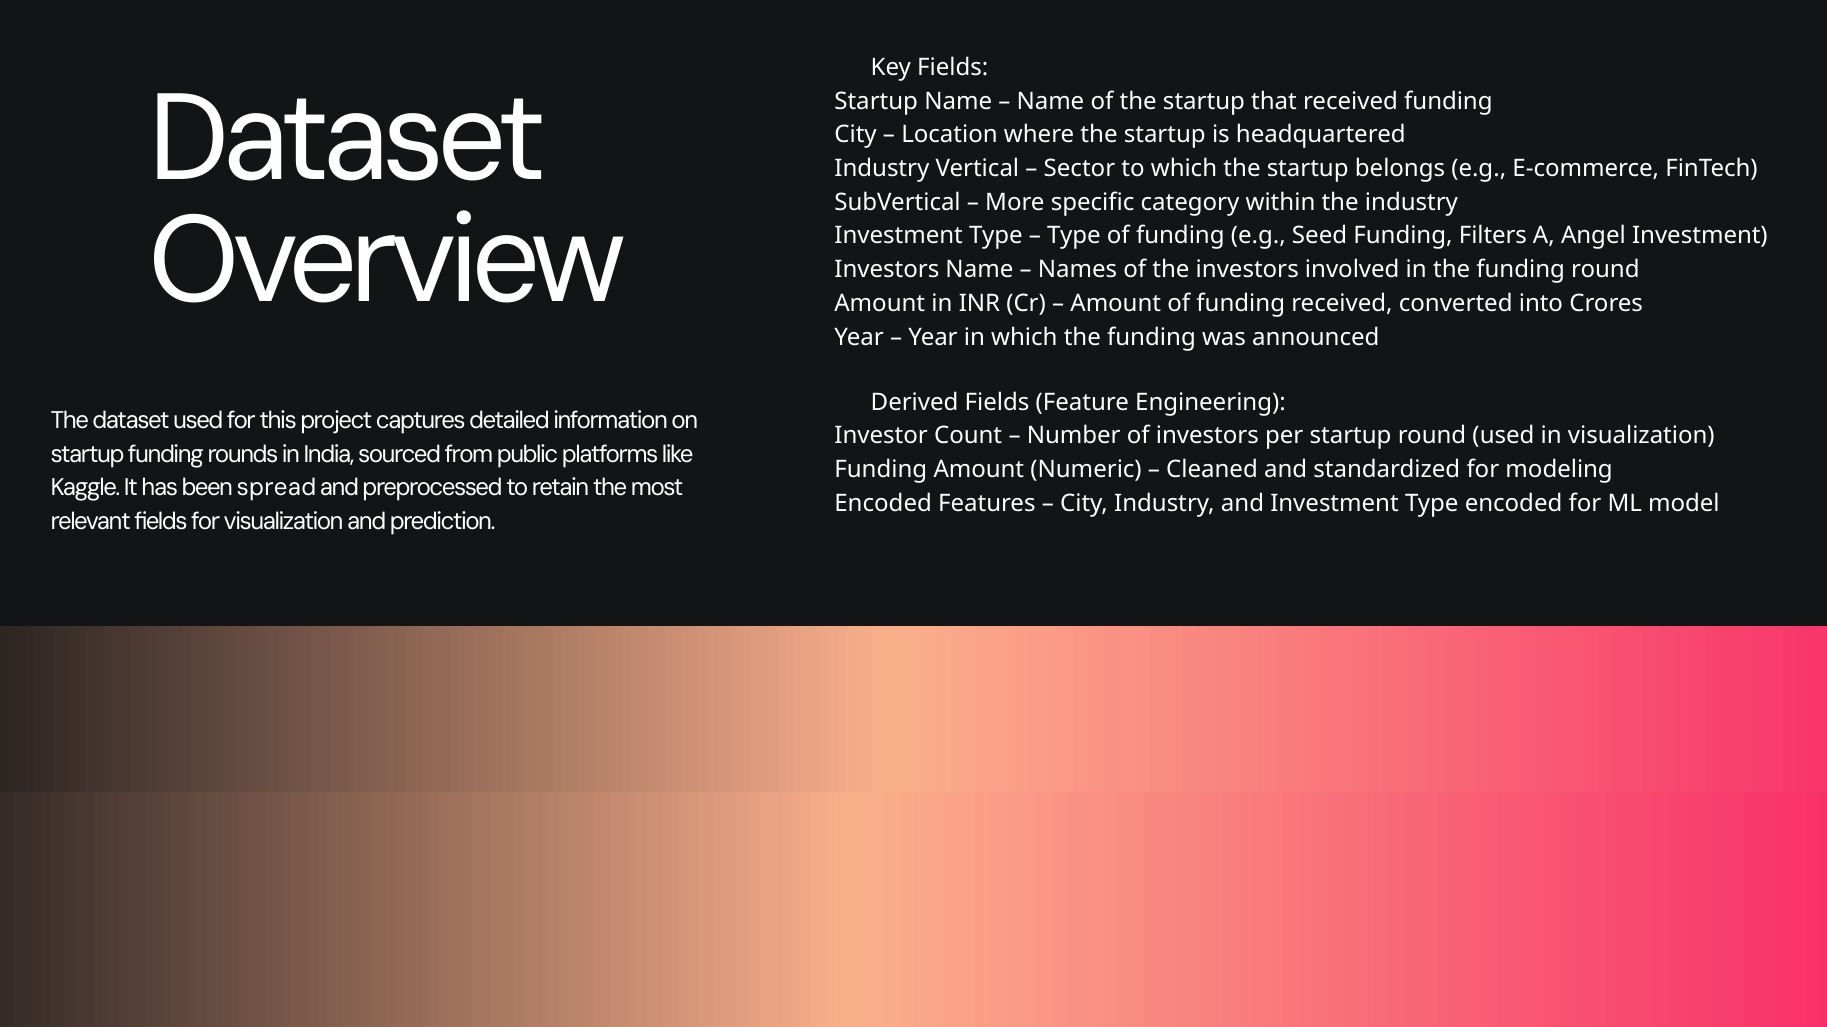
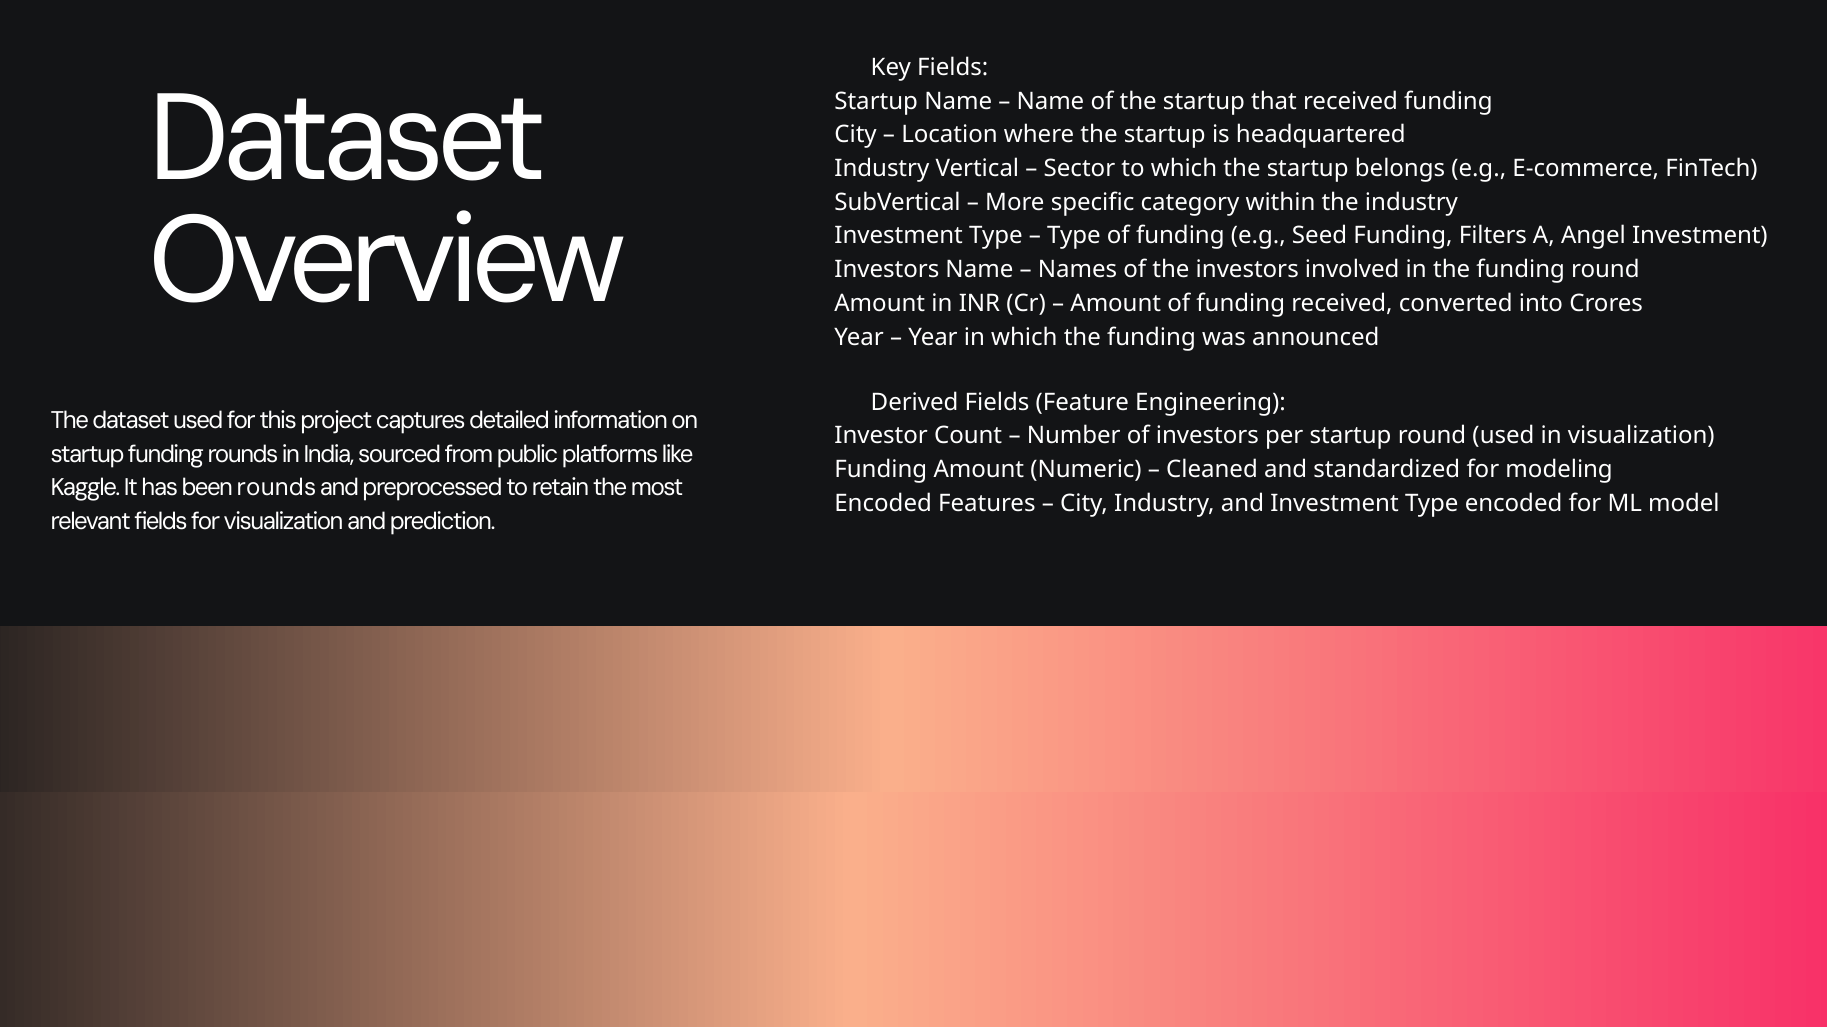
been spread: spread -> rounds (276, 488)
